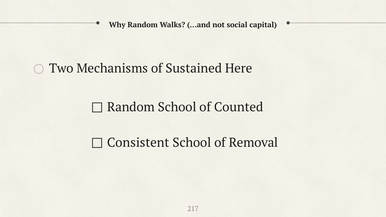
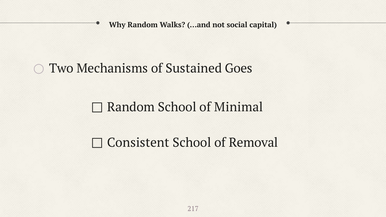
Here: Here -> Goes (239, 68)
Counted: Counted -> Minimal (239, 107)
